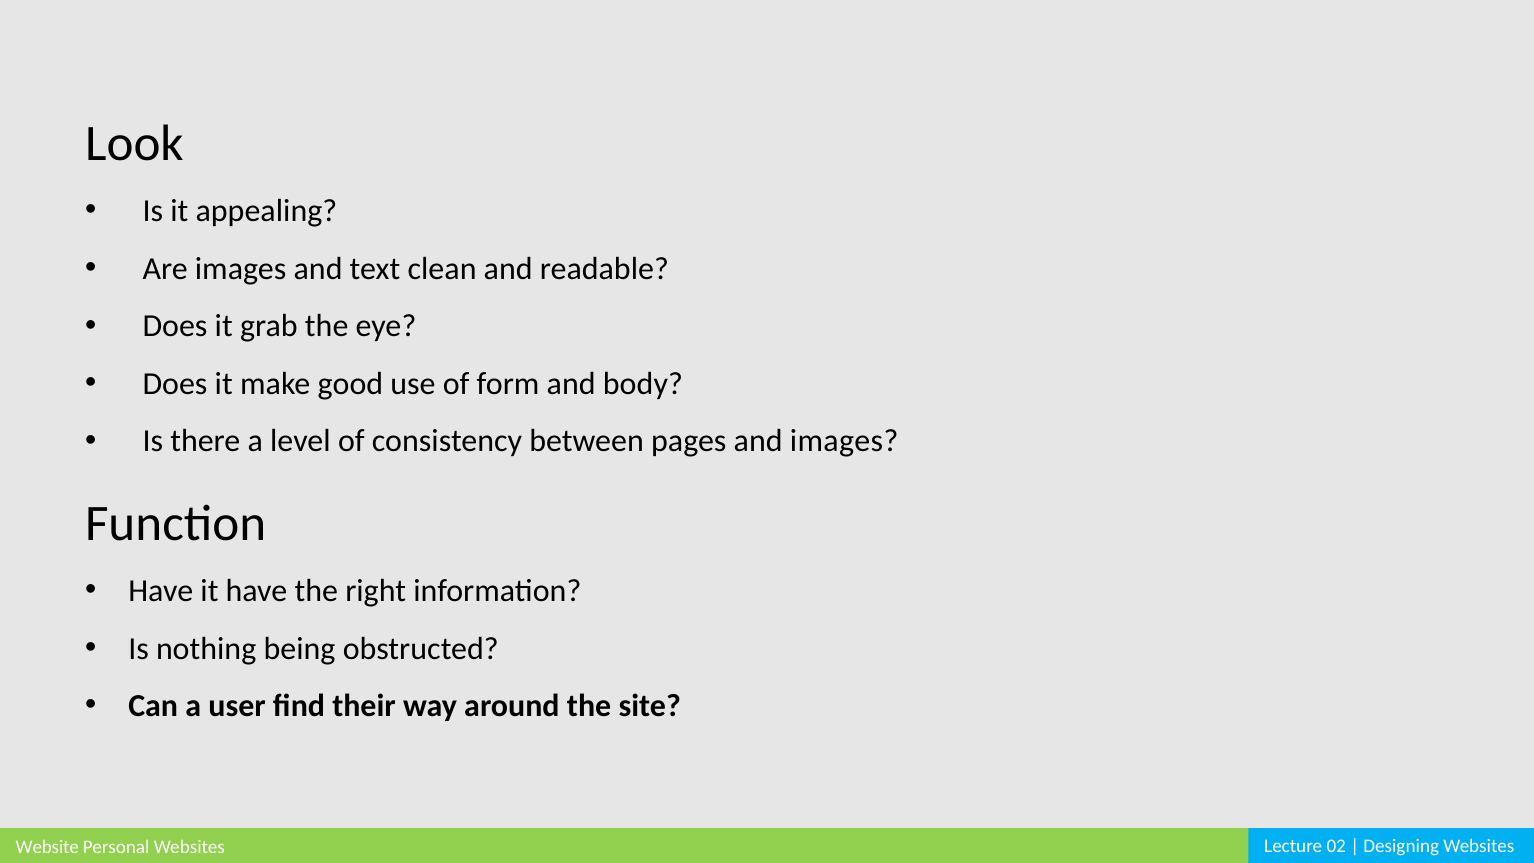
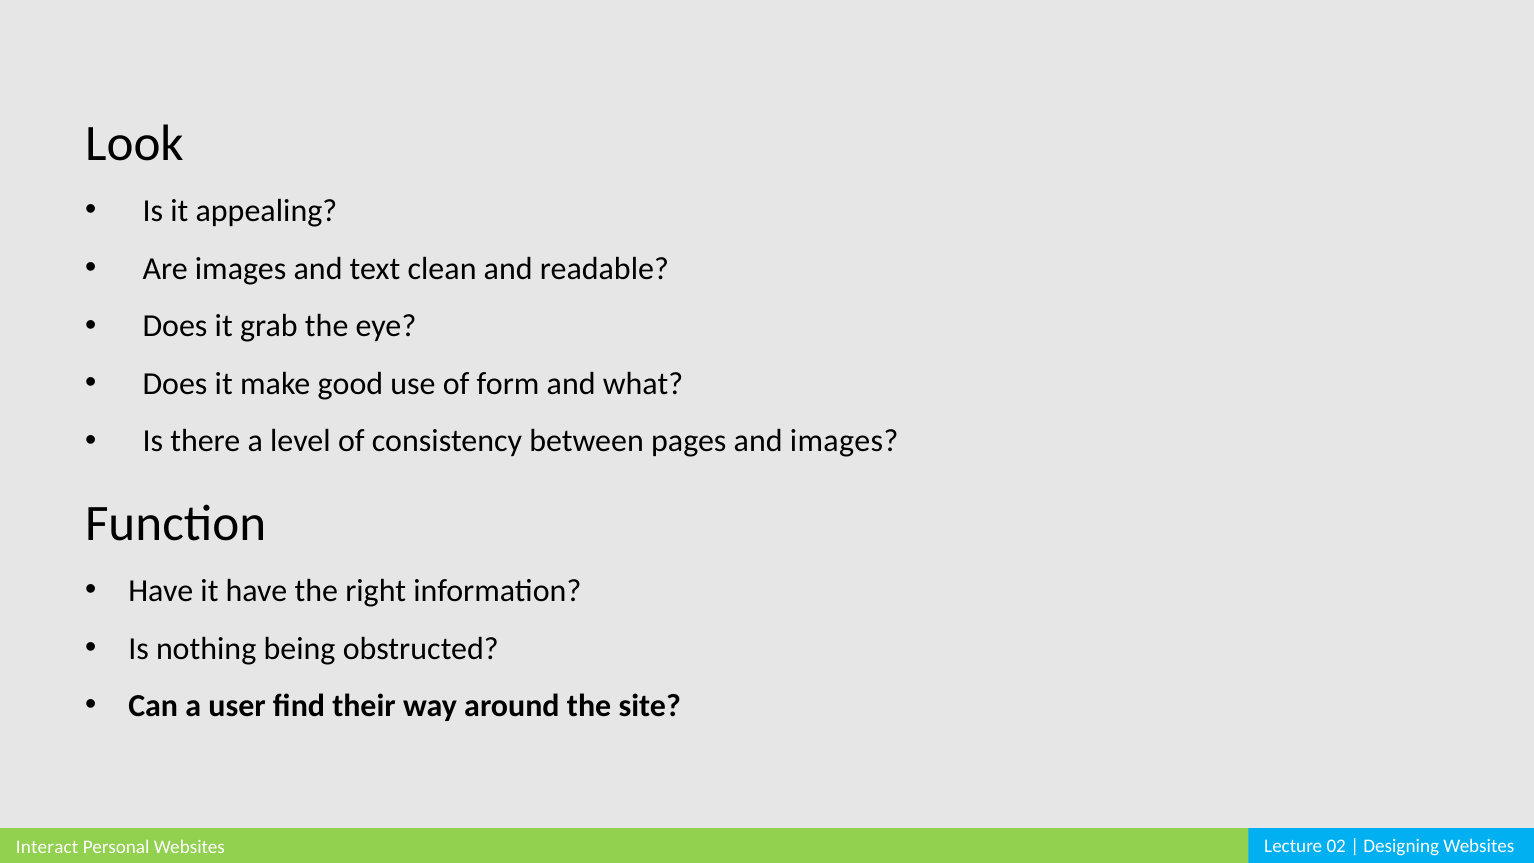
body: body -> what (643, 384)
Website: Website -> Interact (47, 847)
